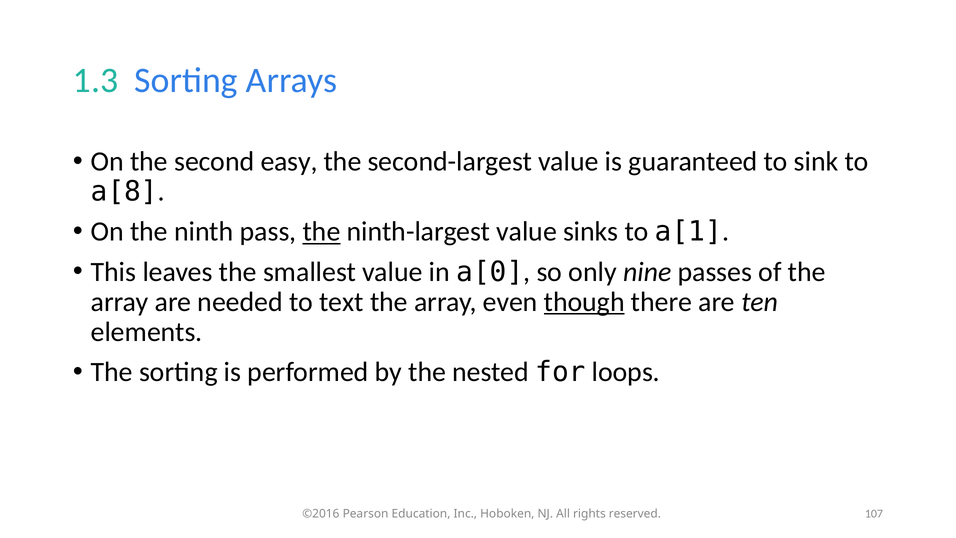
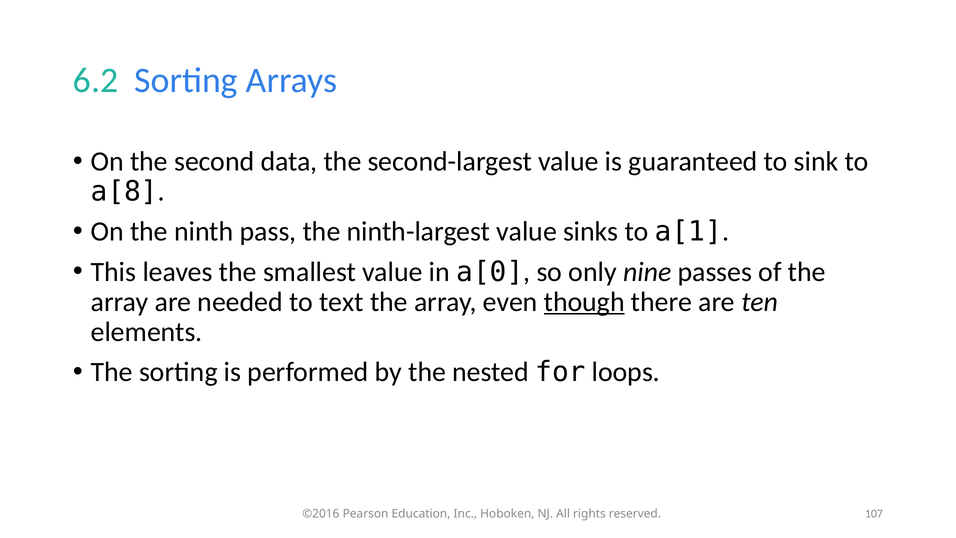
1.3: 1.3 -> 6.2 (96, 80)
easy: easy -> data (289, 162)
the underline: present -> none (322, 232)
